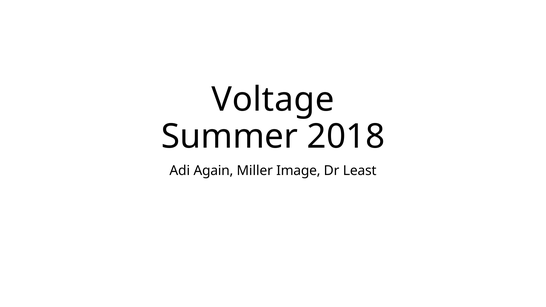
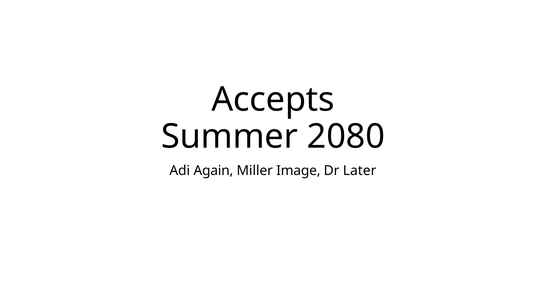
Voltage: Voltage -> Accepts (273, 100)
2018: 2018 -> 2080 (346, 136)
Least: Least -> Later (360, 171)
